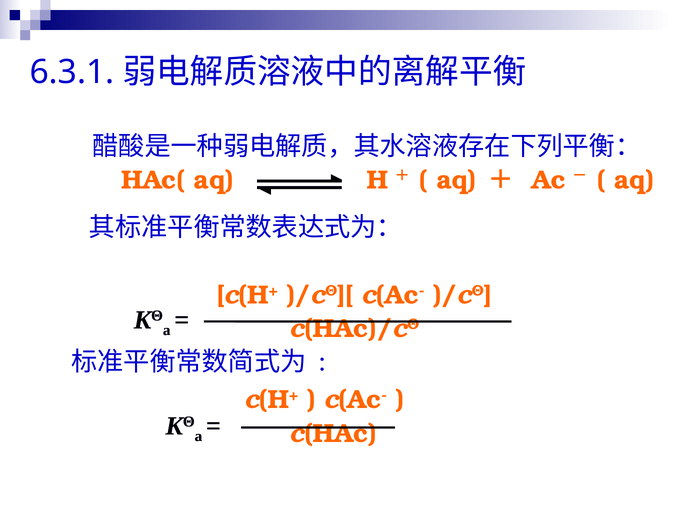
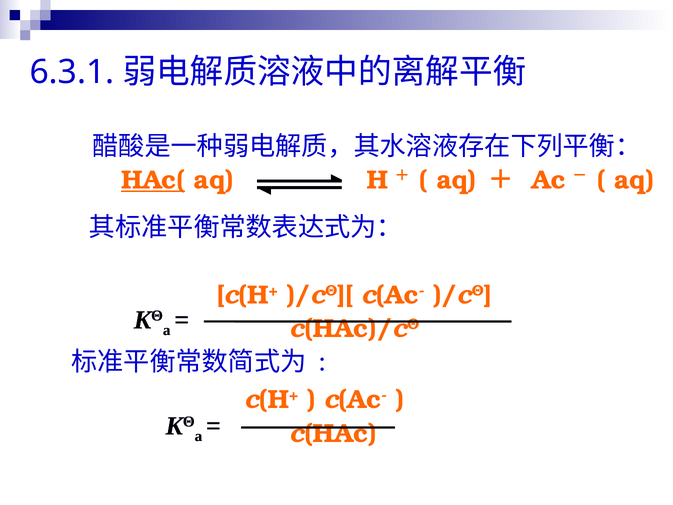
HAc( underline: none -> present (153, 180)
